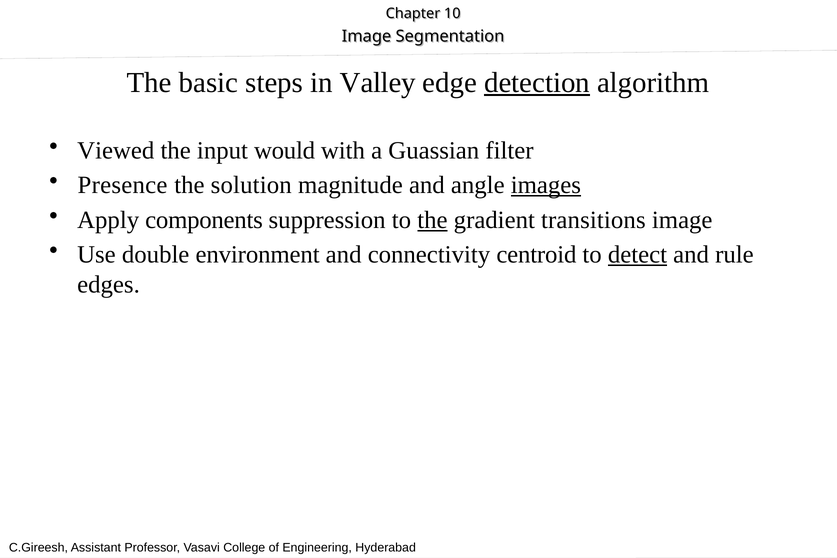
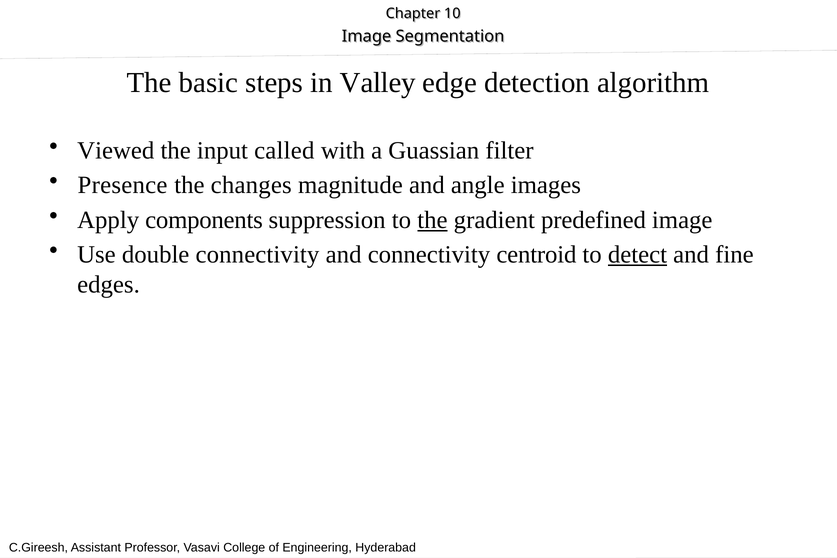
detection underline: present -> none (537, 83)
would: would -> called (284, 151)
solution: solution -> changes (251, 185)
images underline: present -> none (546, 185)
transitions: transitions -> predefined (593, 220)
double environment: environment -> connectivity (257, 255)
rule: rule -> fine (734, 255)
